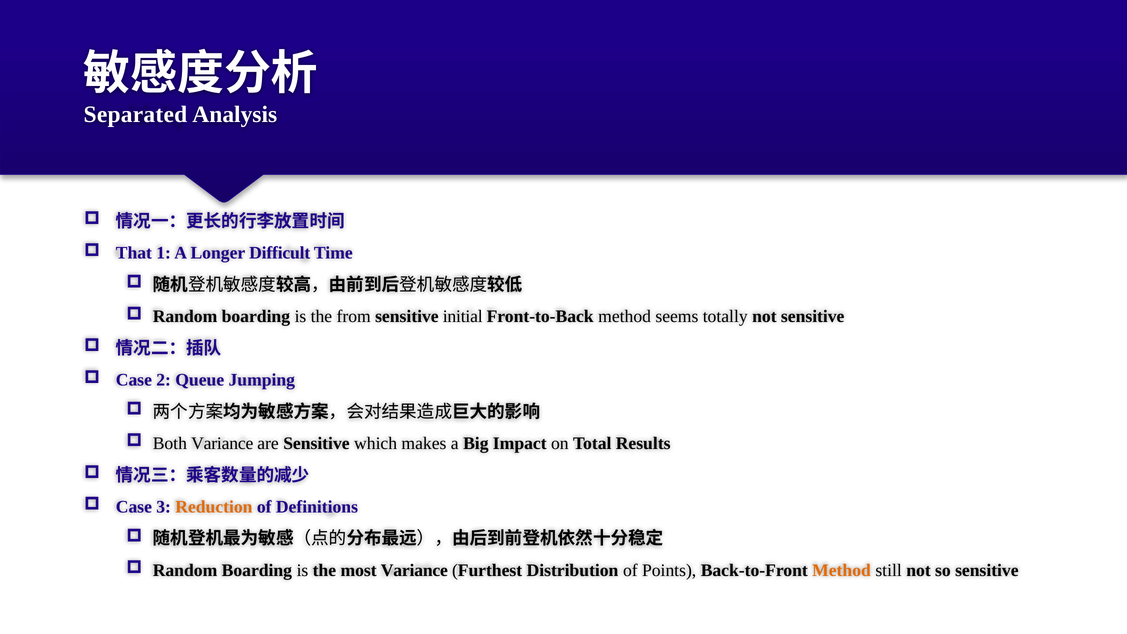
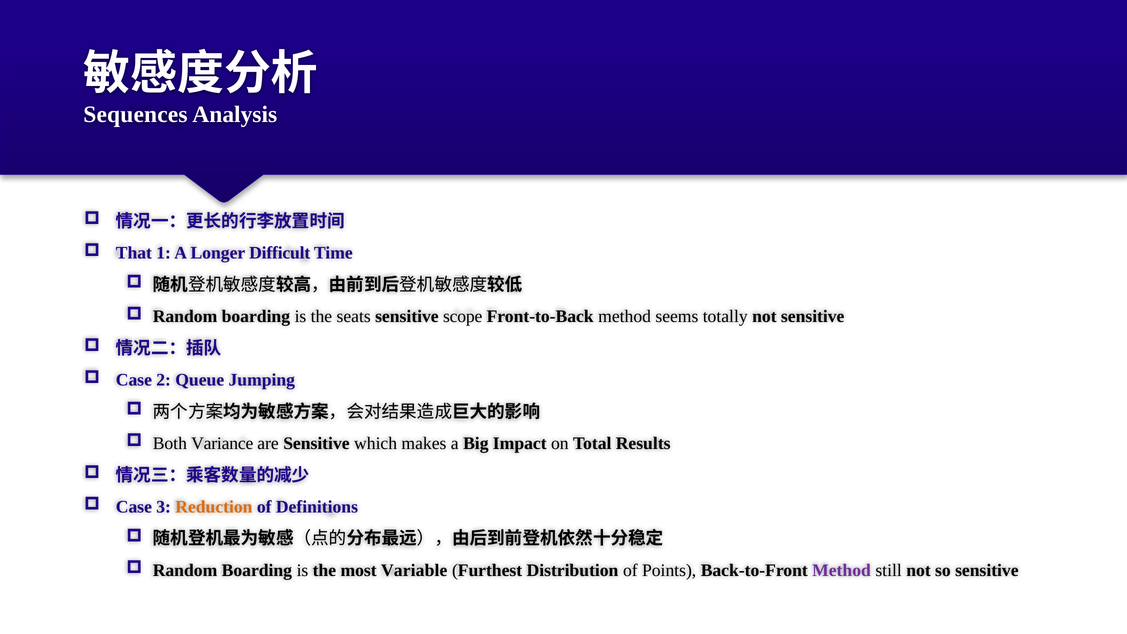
Separated: Separated -> Sequences (135, 114)
from: from -> seats (354, 317)
initial: initial -> scope (463, 317)
most Variance: Variance -> Variable (414, 570)
Method colour: orange -> purple (842, 570)
